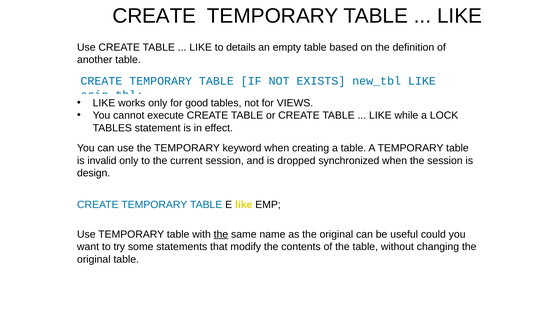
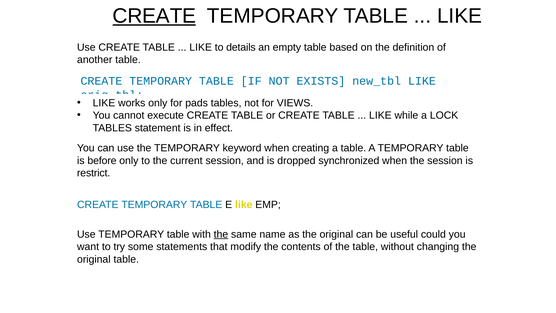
CREATE underline: none -> present (154, 16)
good: good -> pads (197, 103)
invalid: invalid -> before (102, 161)
design: design -> restrict (94, 173)
